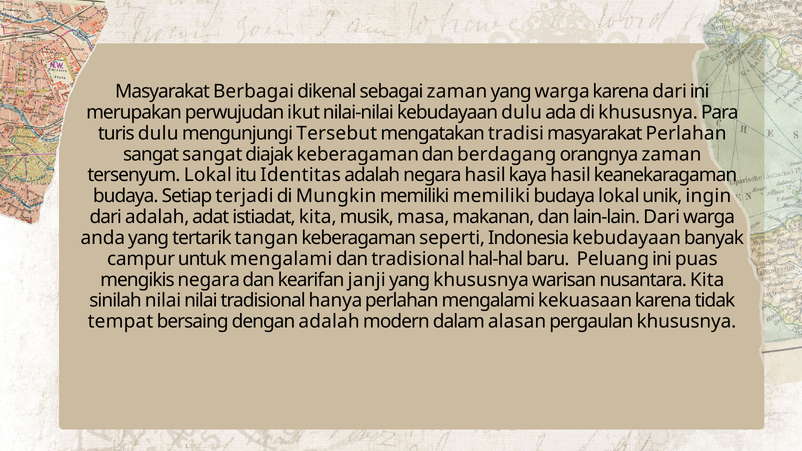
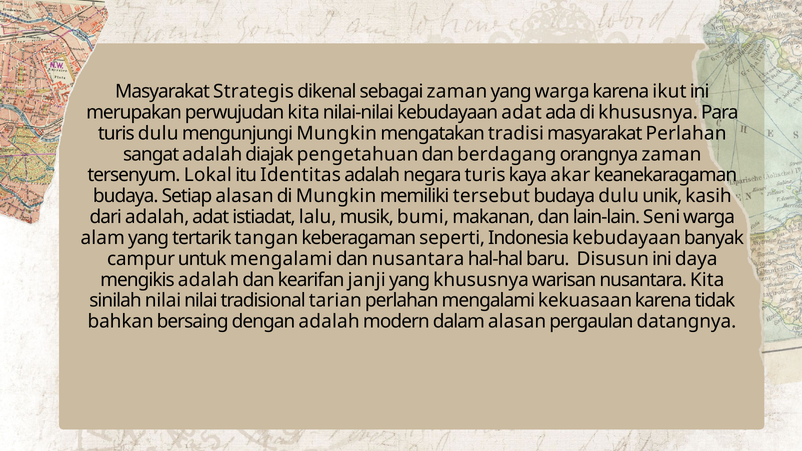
Berbagai: Berbagai -> Strategis (254, 92)
karena dari: dari -> ikut (669, 92)
perwujudan ikut: ikut -> kita (304, 112)
kebudayaan dulu: dulu -> adat (522, 112)
mengunjungi Tersebut: Tersebut -> Mungkin (337, 133)
sangat sangat: sangat -> adalah (212, 154)
diajak keberagaman: keberagaman -> pengetahuan (358, 154)
negara hasil: hasil -> turis (485, 175)
kaya hasil: hasil -> akar (570, 175)
Setiap terjadi: terjadi -> alasan (245, 196)
memiliki memiliki: memiliki -> tersebut (491, 196)
budaya lokal: lokal -> dulu (619, 196)
ingin: ingin -> kasih (709, 196)
istiadat kita: kita -> lalu (318, 217)
masa: masa -> bumi (423, 217)
lain-lain Dari: Dari -> Seni (662, 217)
anda: anda -> alam (103, 238)
dan tradisional: tradisional -> nusantara (418, 259)
Peluang: Peluang -> Disusun (613, 259)
puas: puas -> daya (696, 259)
mengikis negara: negara -> adalah (208, 280)
hanya: hanya -> tarian (335, 301)
tempat: tempat -> bahkan (121, 322)
pergaulan khususnya: khususnya -> datangnya (686, 322)
